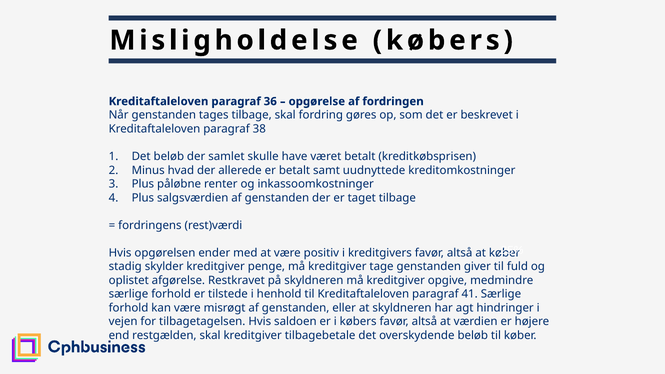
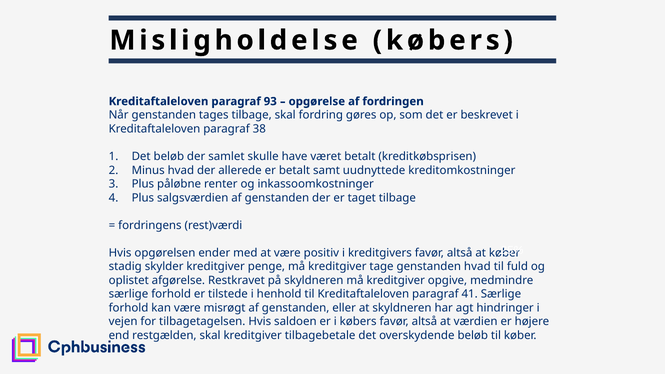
36: 36 -> 93 (270, 101)
genstanden giver: giver -> hvad (477, 267)
